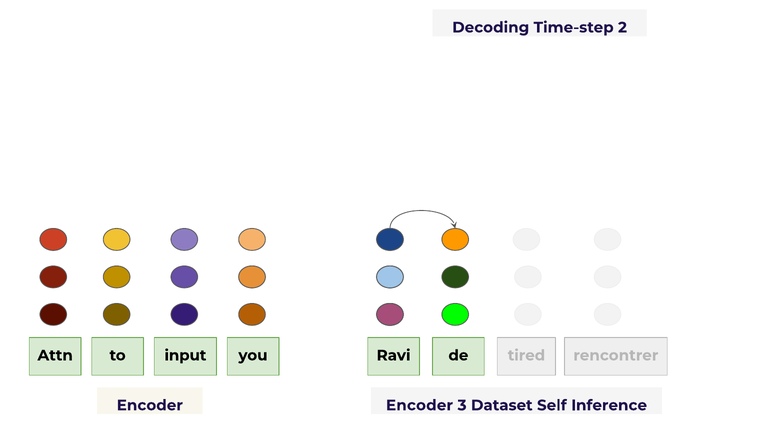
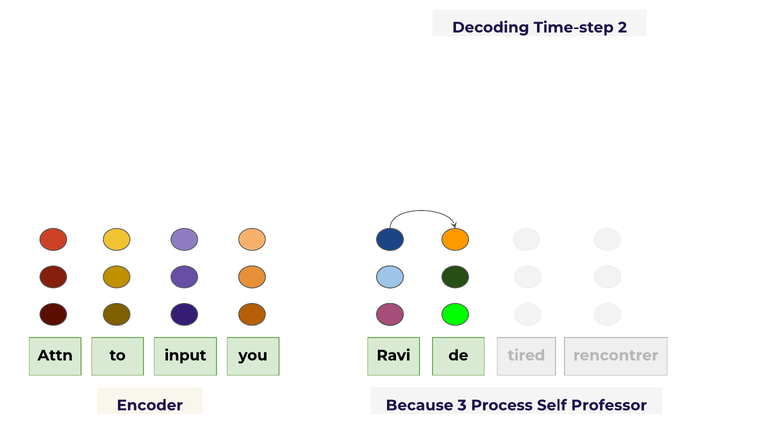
Encoder Encoder: Encoder -> Because (420, 405)
Dataset: Dataset -> Process (502, 405)
Inference: Inference -> Professor (609, 405)
